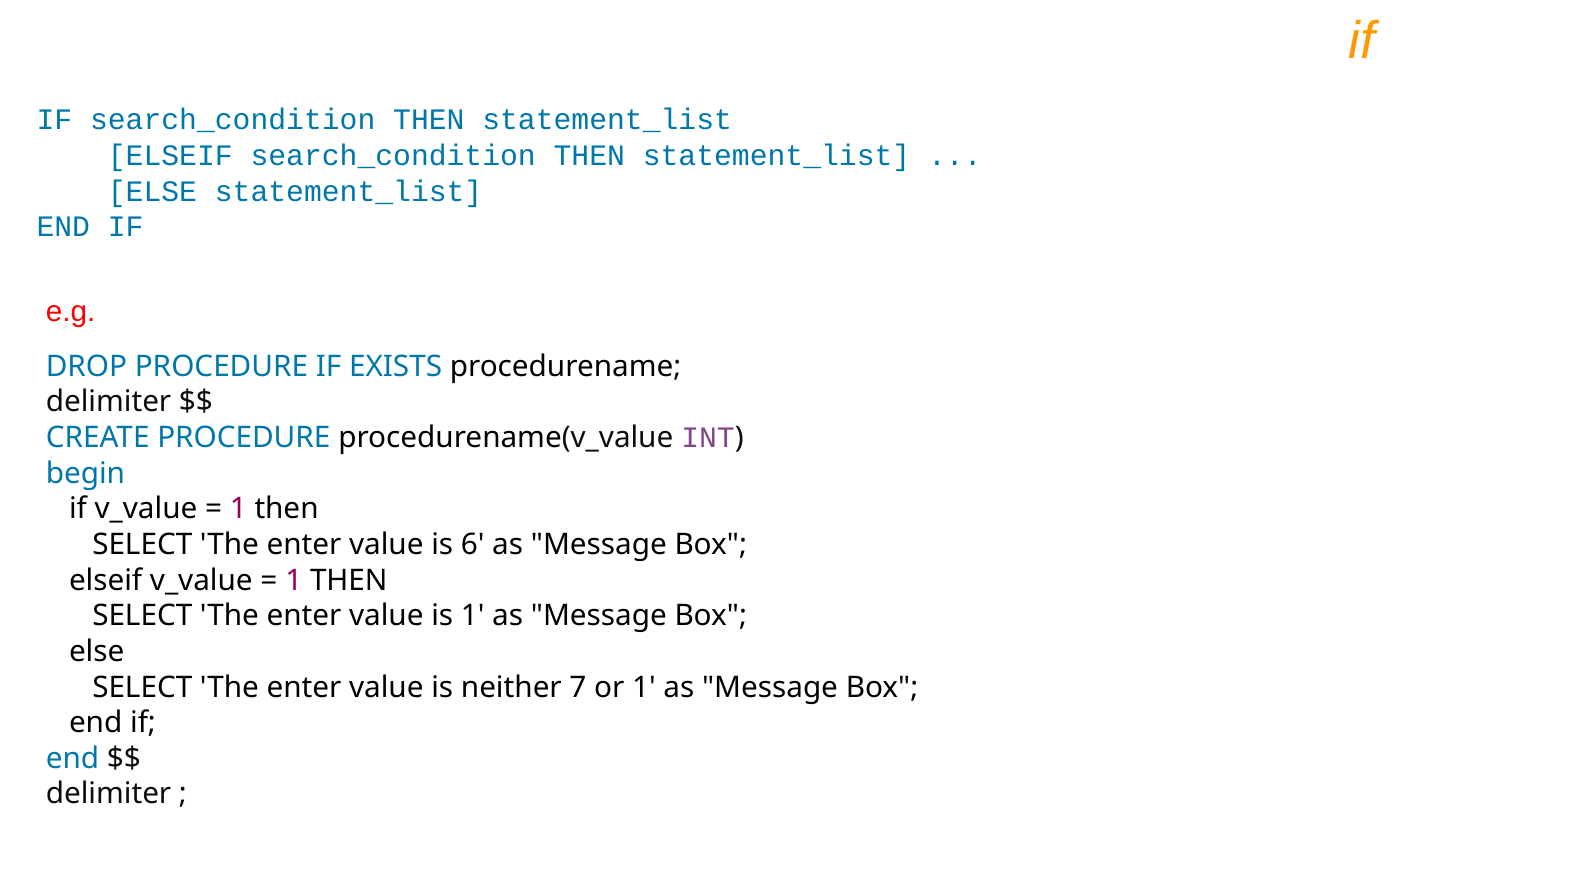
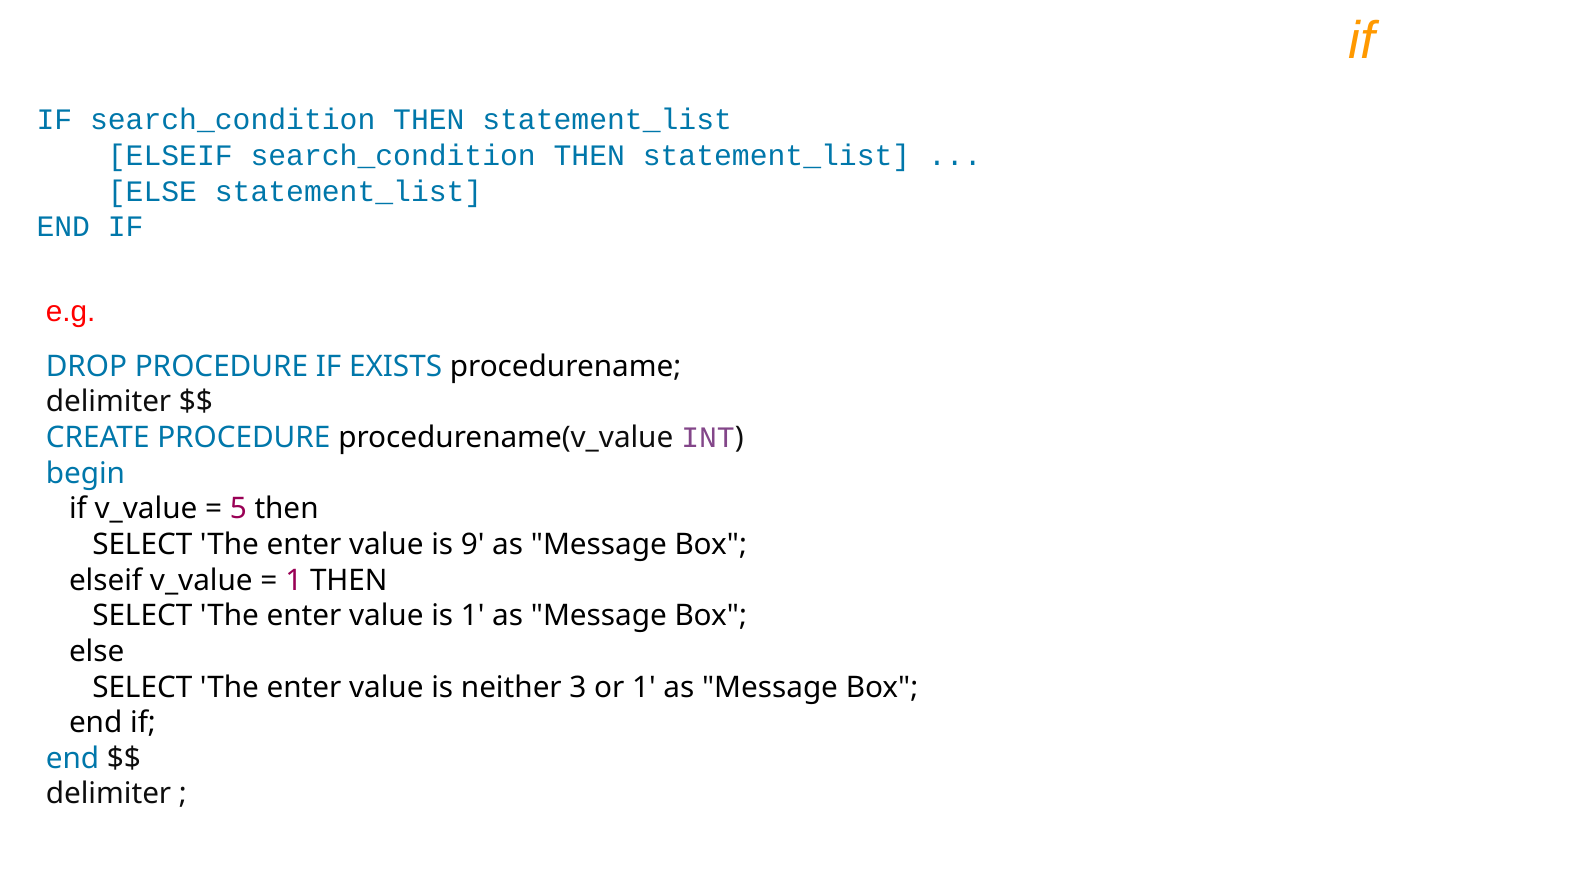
1: 1 -> 5 (238, 509)
6: 6 -> 9 (473, 545)
7: 7 -> 3 (578, 688)
